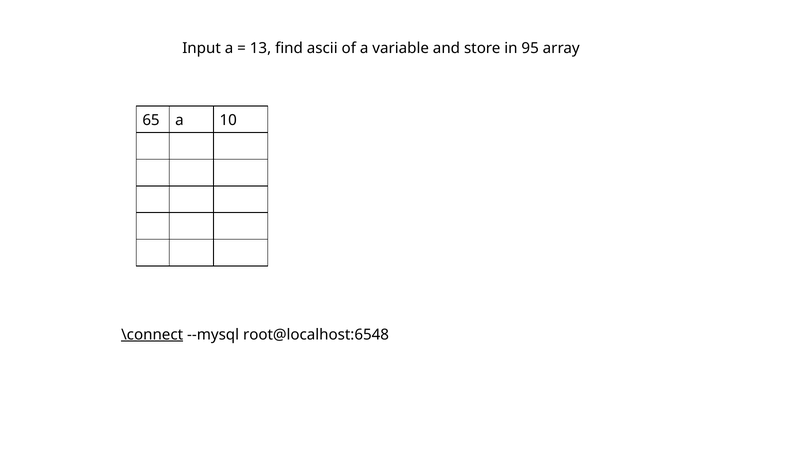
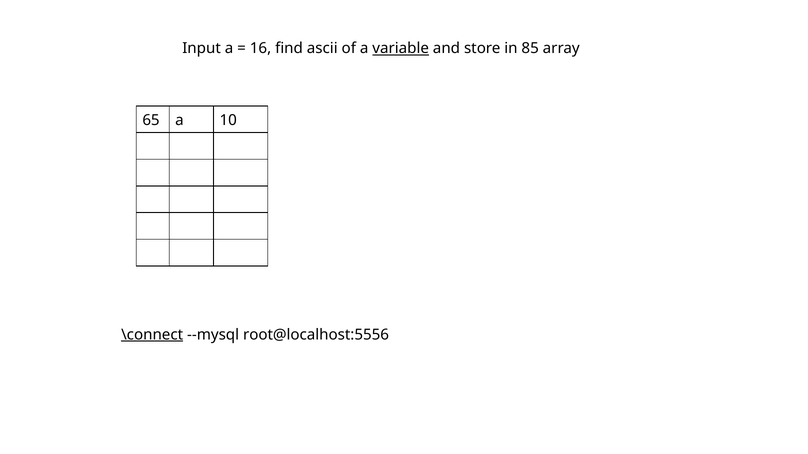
13: 13 -> 16 (261, 48)
variable underline: none -> present (401, 48)
95: 95 -> 85 (530, 48)
root@localhost:6548: root@localhost:6548 -> root@localhost:5556 (316, 335)
